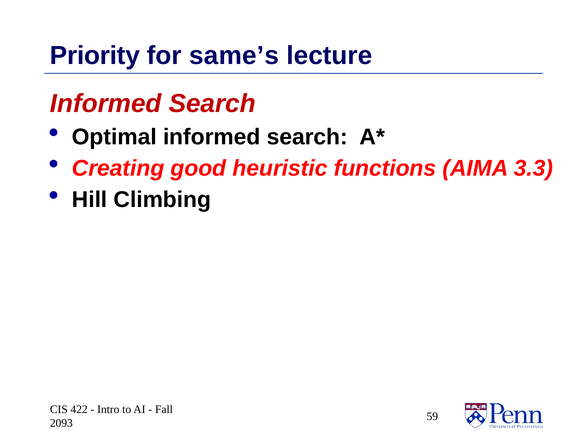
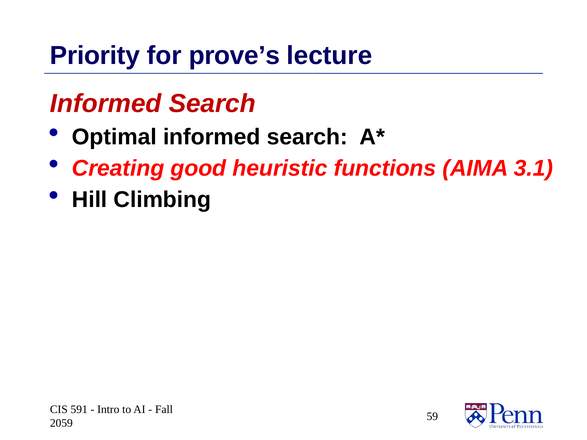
same’s: same’s -> prove’s (234, 56)
3.3: 3.3 -> 3.1 (533, 168)
422: 422 -> 591 (79, 410)
2093: 2093 -> 2059 (61, 423)
